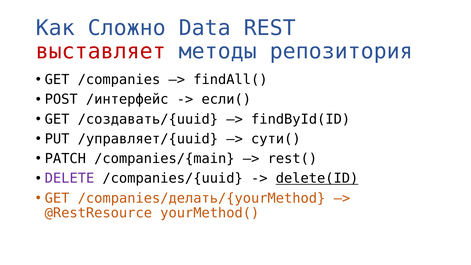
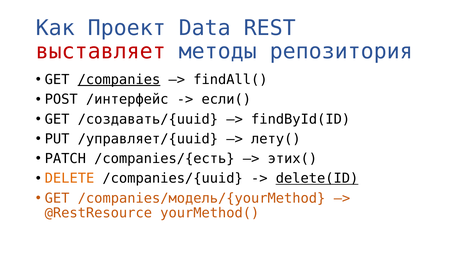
Сложно: Сложно -> Проект (127, 28)
/companies underline: none -> present (119, 80)
сути(: сути( -> лету( (276, 139)
/companies/{main: /companies/{main -> /companies/{есть (164, 159)
rest(: rest( -> этих( (292, 159)
DELETE colour: purple -> orange (70, 178)
/companies/делать/{yourMethod: /companies/делать/{yourMethod -> /companies/модель/{yourMethod (202, 198)
